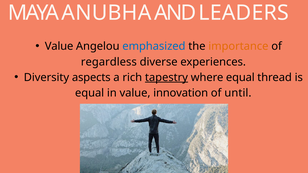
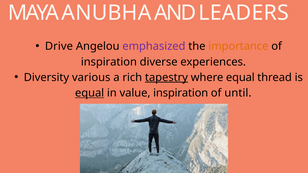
Value: Value -> Drive (59, 46)
emphasized colour: blue -> purple (154, 46)
regardless: regardless -> inspiration (109, 62)
aspects: aspects -> various (91, 78)
equal underline: none -> present (90, 93)
value innovation: innovation -> inspiration (181, 93)
